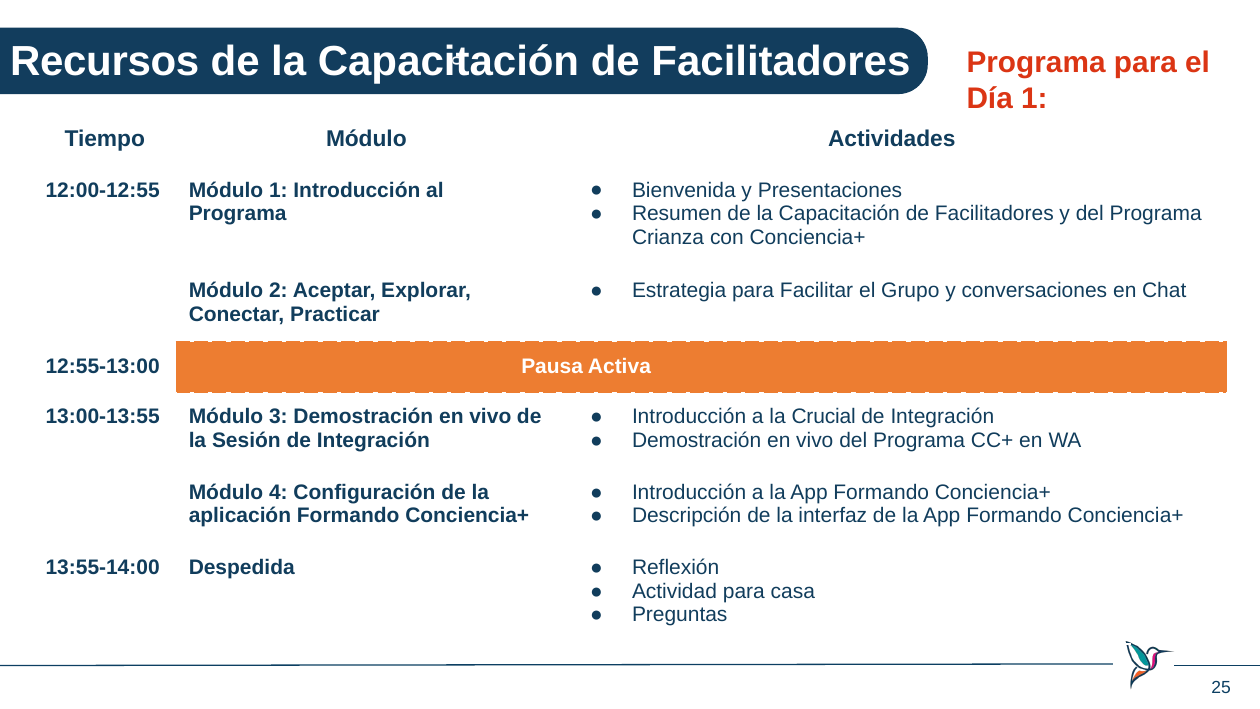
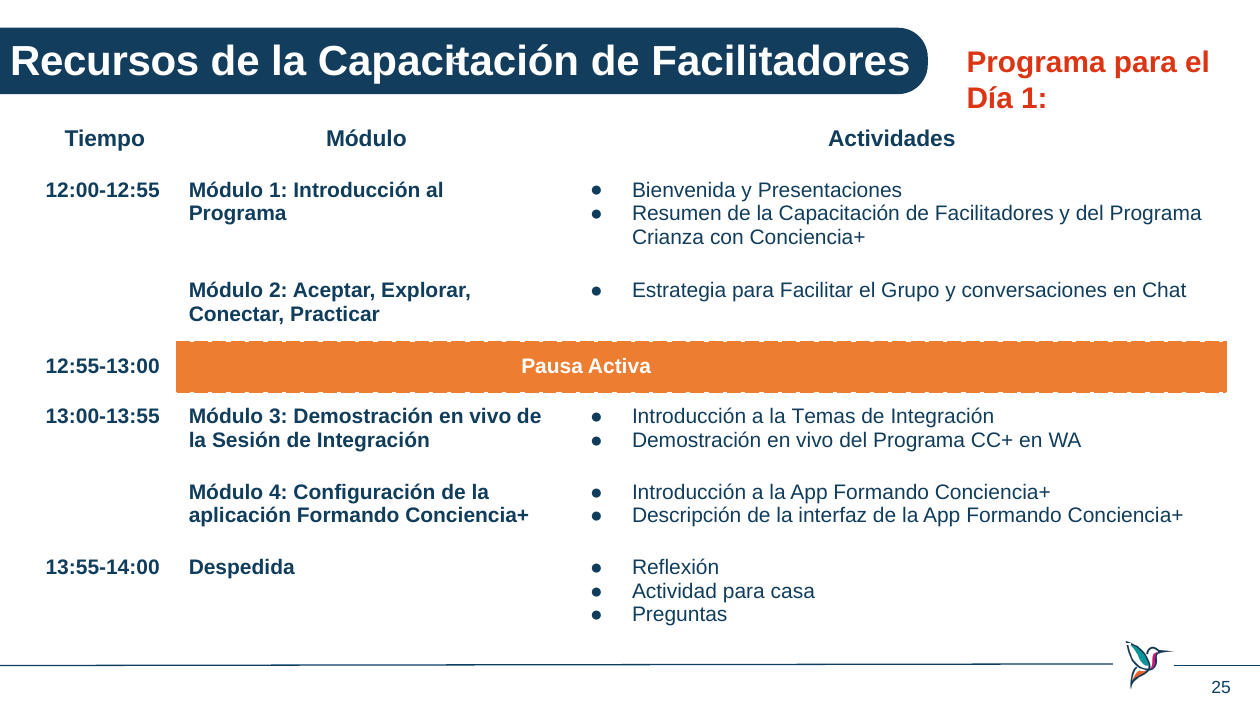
Crucial: Crucial -> Temas (824, 417)
